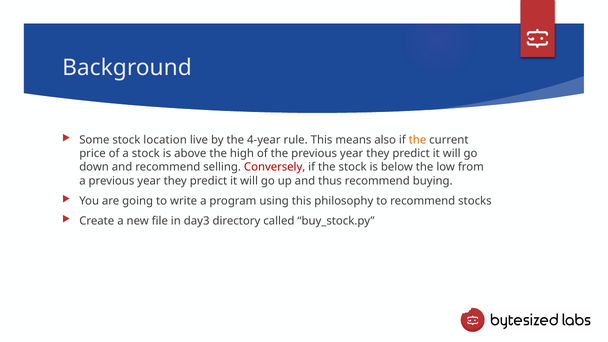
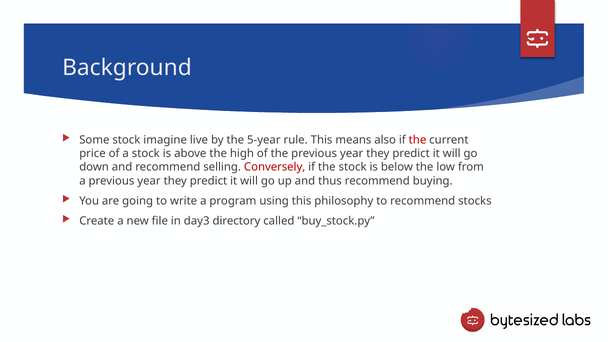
location: location -> imagine (165, 140)
4-year: 4-year -> 5-year (264, 140)
the colour: orange -> red (418, 140)
